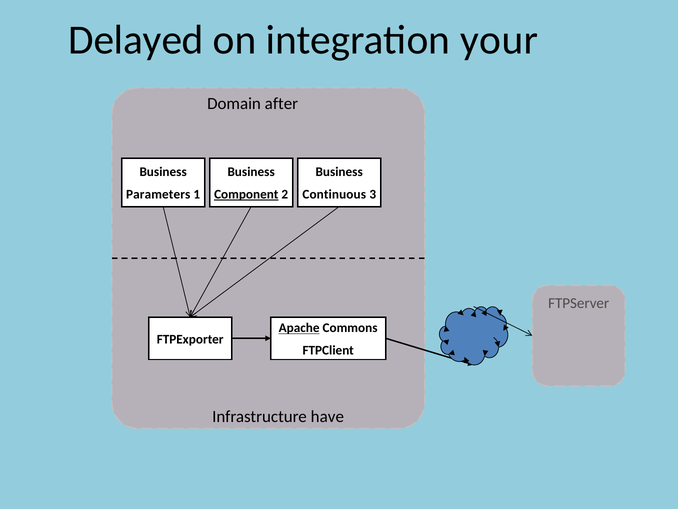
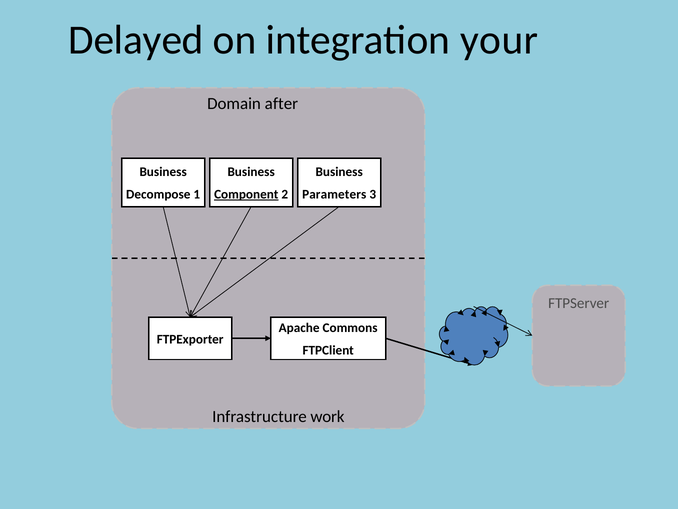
Parameters: Parameters -> Decompose (158, 194)
Continuous: Continuous -> Parameters (334, 194)
Apache underline: present -> none (299, 328)
have: have -> work (327, 416)
